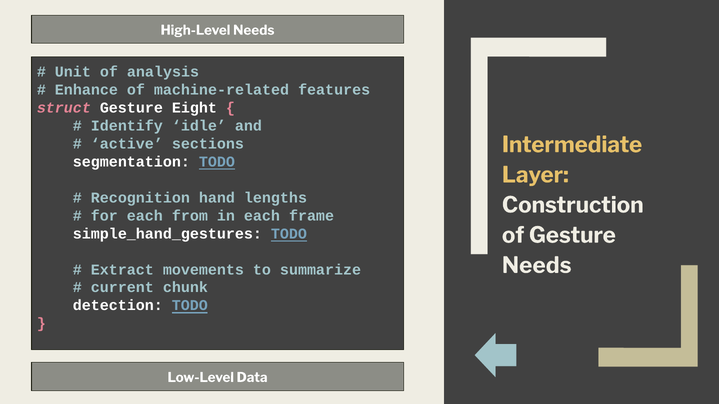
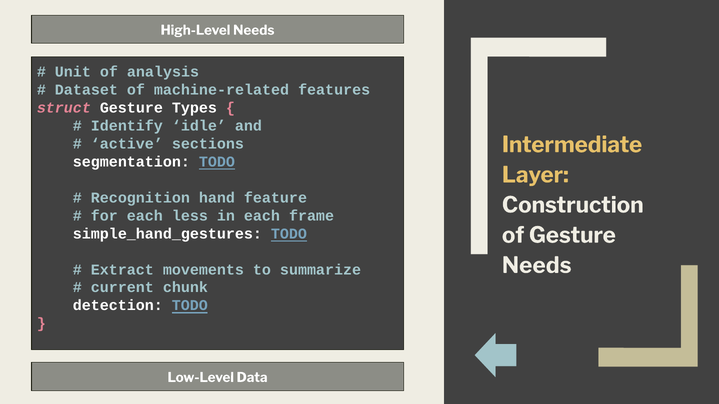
Enhance: Enhance -> Dataset (86, 90)
Eight: Eight -> Types (194, 108)
lengths: lengths -> feature (275, 198)
from: from -> less (190, 216)
